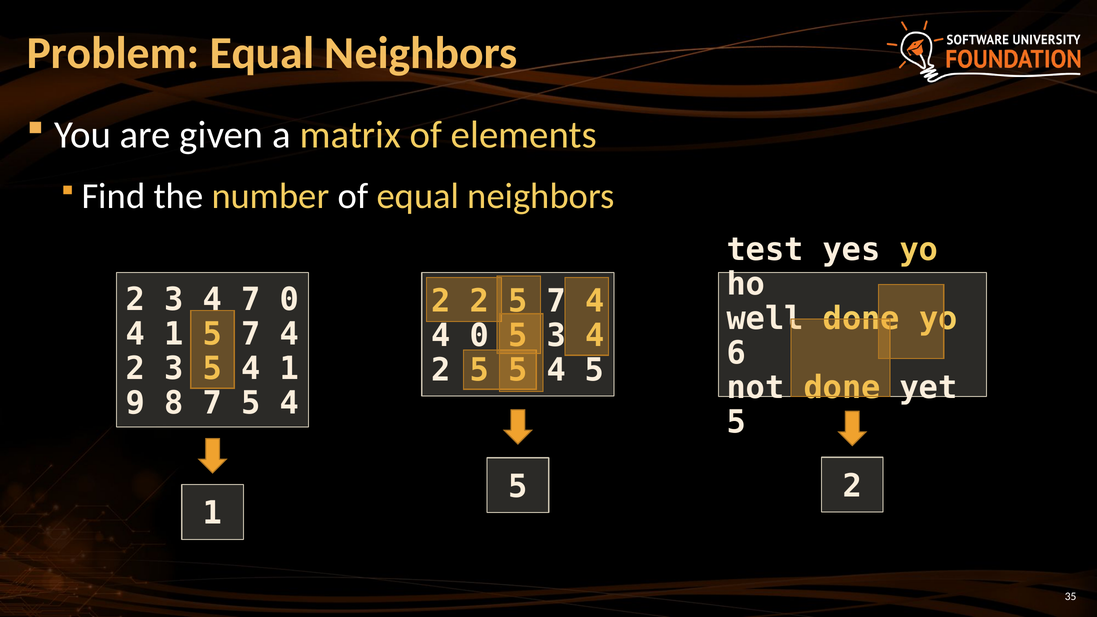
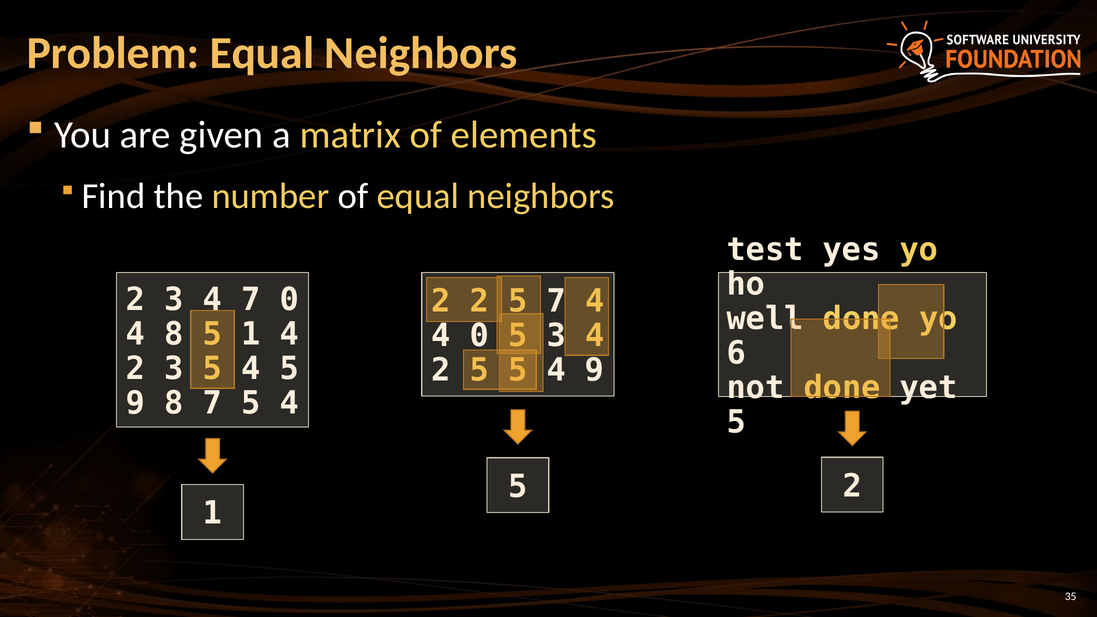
1: 1 -> 8 (174, 334)
7: 7 -> 1 (251, 334)
1: 1 -> 5 (289, 369)
4 5: 5 -> 9 (595, 370)
